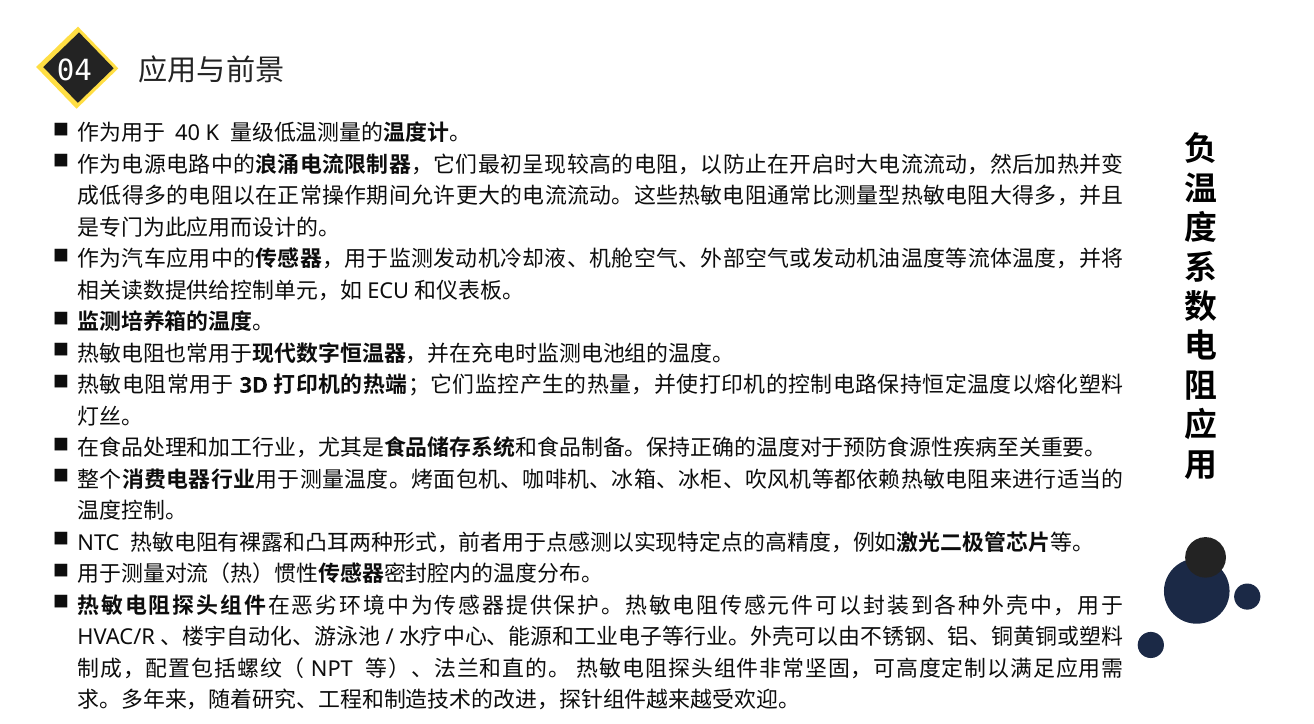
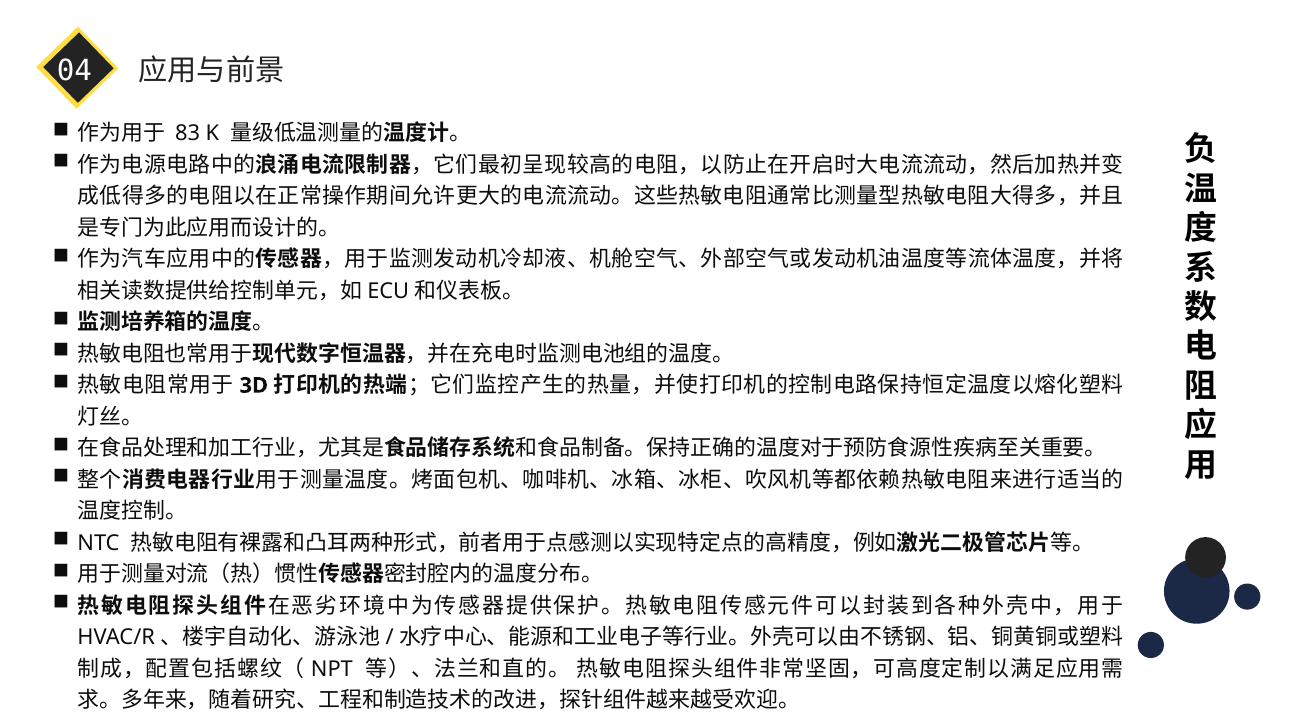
40: 40 -> 83 (188, 134)
